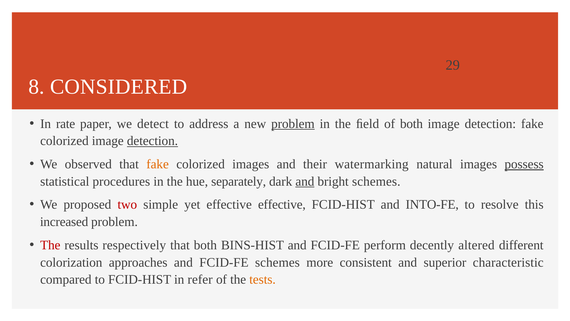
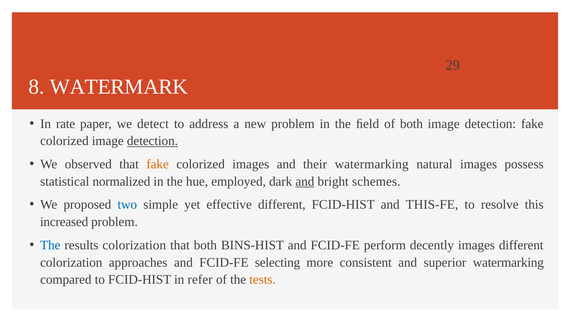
CONSIDERED: CONSIDERED -> WATERMARK (119, 87)
problem underline: present -> none (293, 124)
possess underline: present -> none (524, 164)
procedures: procedures -> normalized (121, 181)
separately: separately -> employed (239, 181)
two colour: red -> blue (127, 204)
effective effective: effective -> different (282, 204)
INTO-FE: INTO-FE -> THIS-FE (432, 204)
The colour: red -> blue (50, 245)
results respectively: respectively -> colorization (134, 245)
decently altered: altered -> images (477, 245)
FCID-FE schemes: schemes -> selecting (278, 262)
superior characteristic: characteristic -> watermarking (508, 262)
